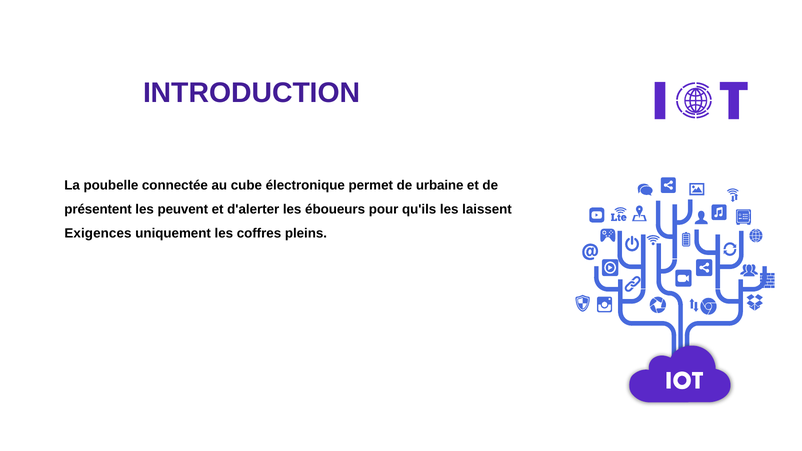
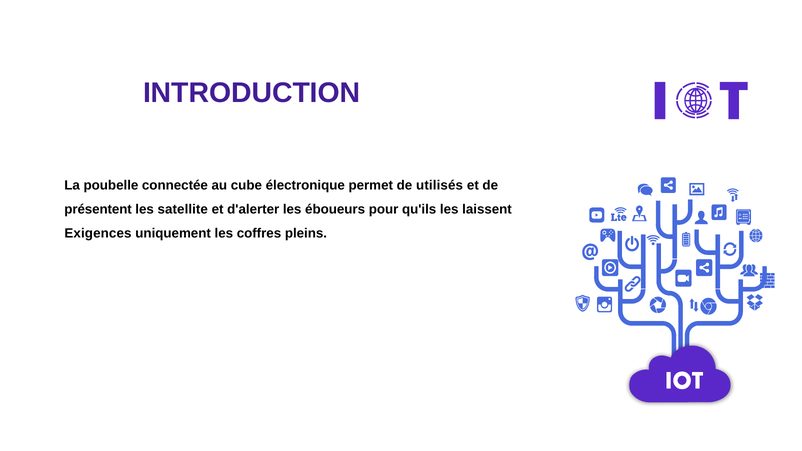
urbaine: urbaine -> utilisés (440, 185)
peuvent: peuvent -> satellite (183, 209)
